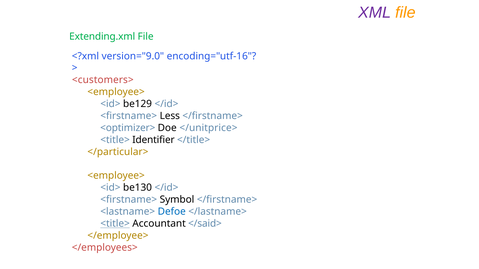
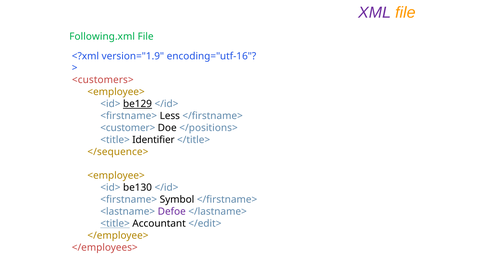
Extending.xml: Extending.xml -> Following.xml (102, 37)
version="9.0: version="9.0 -> version="1.9 (133, 56)
be129 underline: none -> present (138, 104)
<optimizer>: <optimizer> -> <customer> (128, 128)
</unitprice>: </unitprice> -> </positions> (209, 128)
</particular>: </particular> -> </sequence> (118, 152)
Defoe colour: blue -> purple (172, 212)
</said>: </said> -> </edit> (205, 224)
